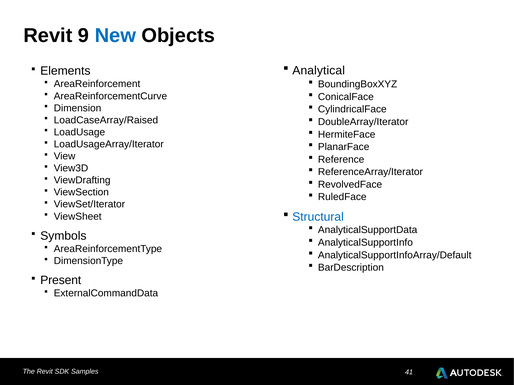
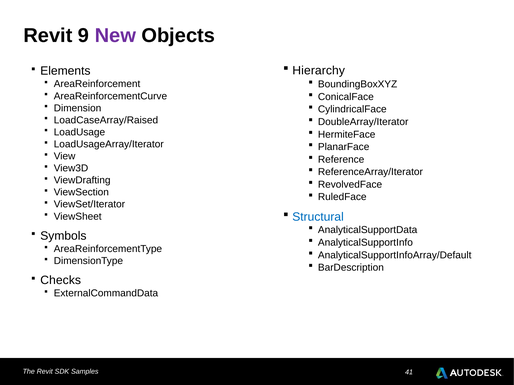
New colour: blue -> purple (115, 36)
Analytical: Analytical -> Hierarchy (319, 71)
Present: Present -> Checks (61, 281)
